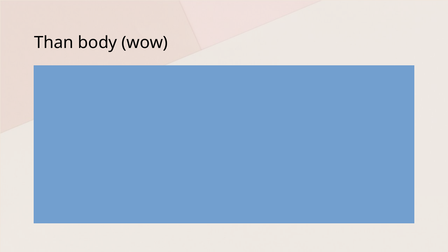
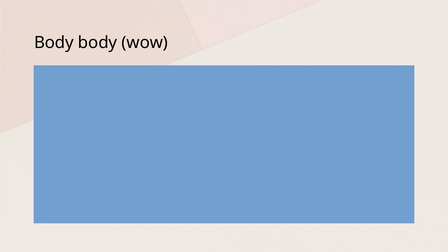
Than: Than -> Body (54, 43)
